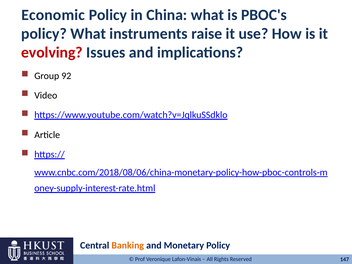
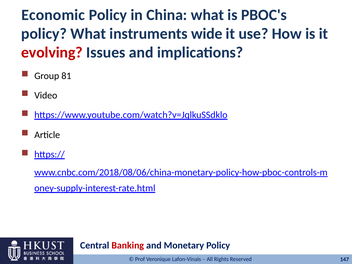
raise: raise -> wide (207, 34)
92: 92 -> 81 (66, 76)
Banking colour: orange -> red (128, 245)
